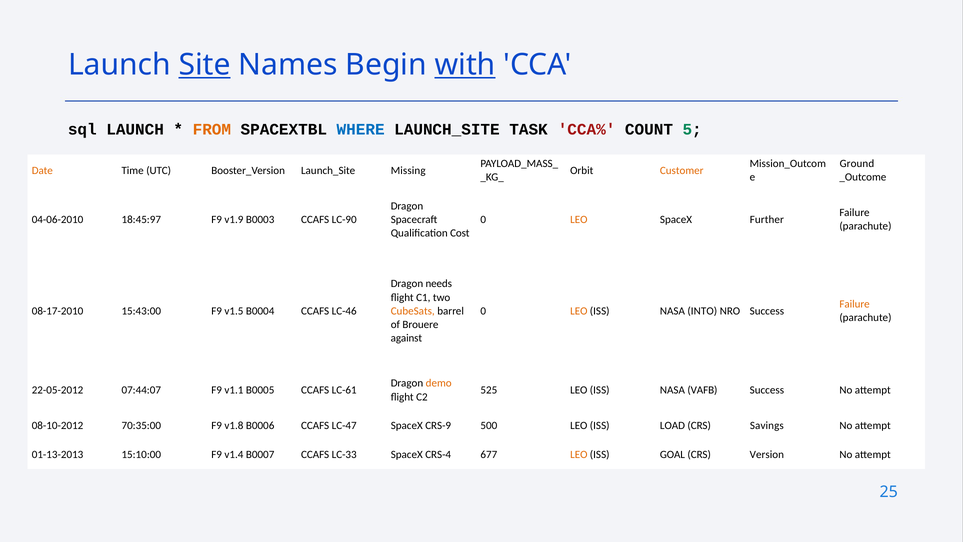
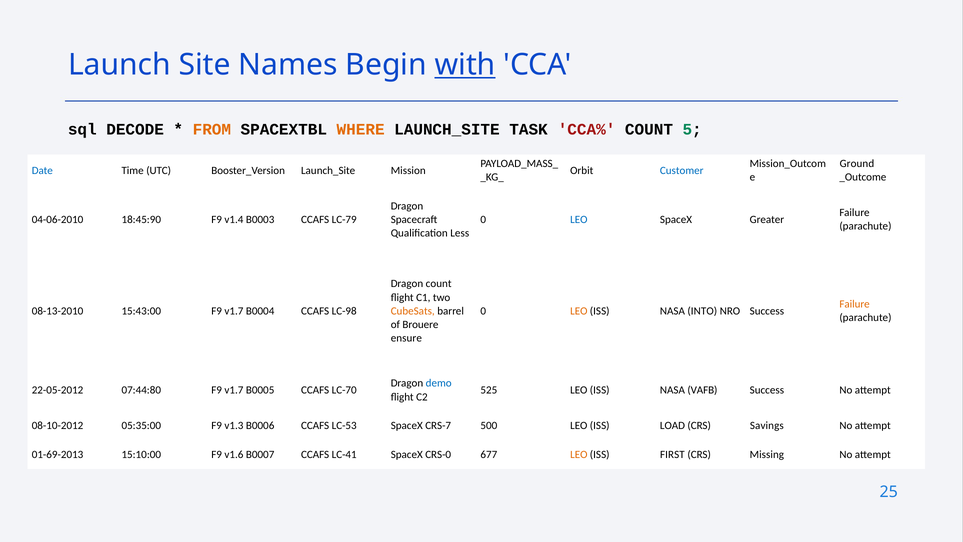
Site underline: present -> none (205, 65)
sql LAUNCH: LAUNCH -> DECODE (135, 129)
WHERE colour: blue -> orange (361, 129)
Date colour: orange -> blue (42, 170)
Missing: Missing -> Mission (408, 170)
Customer colour: orange -> blue (682, 170)
18:45:97: 18:45:97 -> 18:45:90 (141, 219)
v1.9: v1.9 -> v1.4 (234, 219)
LC-90: LC-90 -> LC-79 (344, 219)
LEO colour: orange -> blue (579, 219)
Further: Further -> Greater (767, 219)
Cost: Cost -> Less (460, 233)
Dragon needs: needs -> count (439, 284)
08-17-2010: 08-17-2010 -> 08-13-2010 (58, 311)
15:43:00 F9 v1.5: v1.5 -> v1.7 (234, 311)
LC-46: LC-46 -> LC-98 (344, 311)
against: against -> ensure (406, 338)
demo colour: orange -> blue (439, 383)
07:44:07: 07:44:07 -> 07:44:80 (141, 390)
v1.1: v1.1 -> v1.7 (234, 390)
LC-61: LC-61 -> LC-70 (344, 390)
70:35:00: 70:35:00 -> 05:35:00 (141, 425)
v1.8: v1.8 -> v1.3 (234, 425)
LC-47: LC-47 -> LC-53 (344, 425)
CRS-9: CRS-9 -> CRS-7 (438, 425)
01-13-2013: 01-13-2013 -> 01-69-2013 (58, 454)
v1.4: v1.4 -> v1.6 (234, 454)
LC-33: LC-33 -> LC-41 (344, 454)
CRS-4: CRS-4 -> CRS-0 (438, 454)
GOAL: GOAL -> FIRST (672, 454)
Version: Version -> Missing (767, 454)
